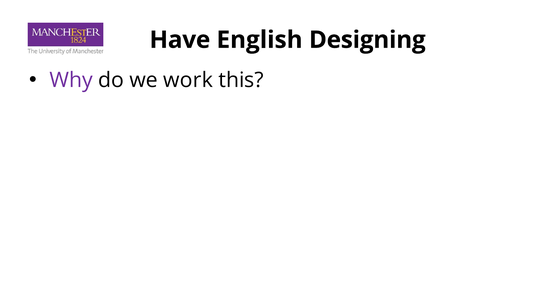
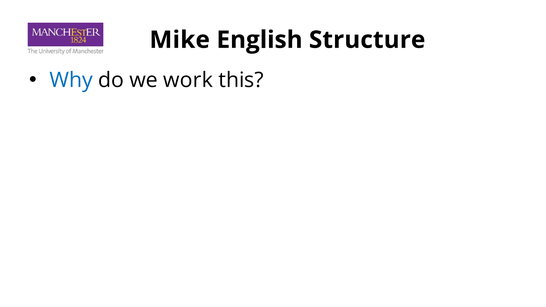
Have: Have -> Mike (180, 40)
Designing: Designing -> Structure (367, 40)
Why colour: purple -> blue (71, 80)
